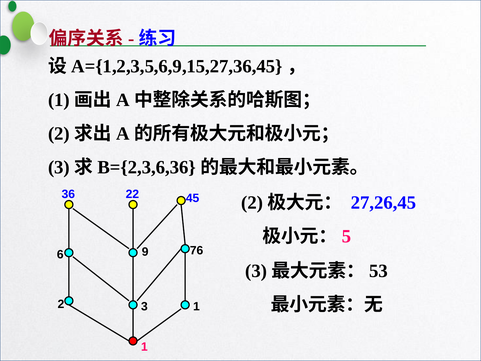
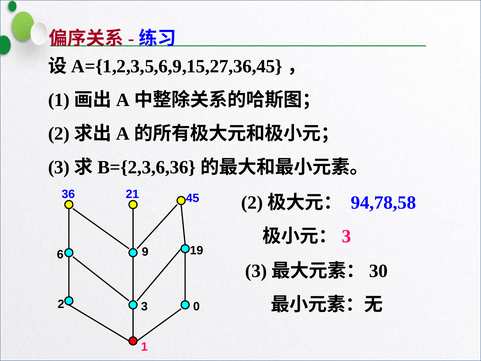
22: 22 -> 21 (132, 194)
27,26,45: 27,26,45 -> 94,78,58 (383, 203)
5: 5 -> 3 (346, 236)
76: 76 -> 19 (197, 250)
53: 53 -> 30 (379, 271)
3 1: 1 -> 0 (196, 306)
